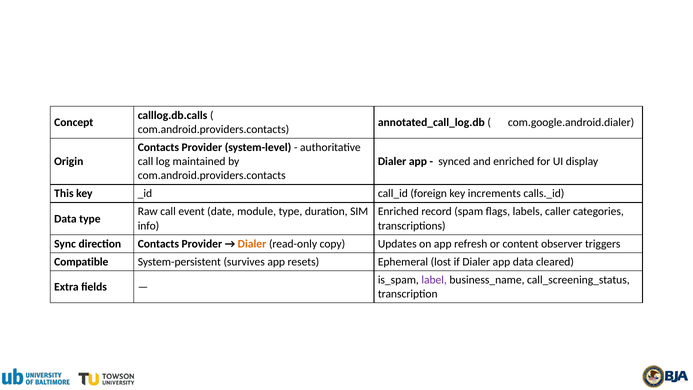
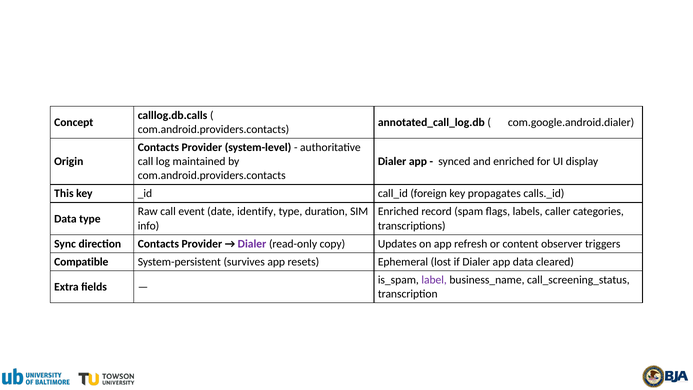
increments: increments -> propagates (494, 194)
module: module -> identify (257, 212)
Dialer colour: orange -> purple (252, 244)
